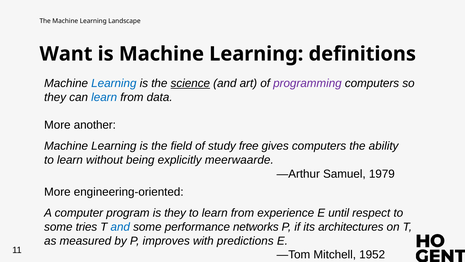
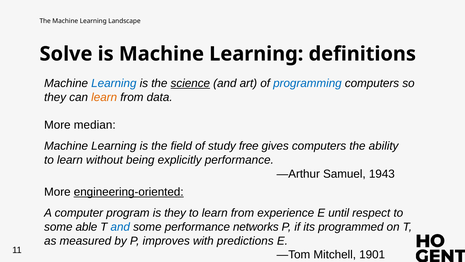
Want: Want -> Solve (66, 54)
programming colour: purple -> blue (307, 83)
learn colour: blue -> orange (104, 97)
another: another -> median (95, 125)
explicitly meerwaarde: meerwaarde -> performance (239, 160)
1979: 1979 -> 1943 (382, 174)
engineering-oriented underline: none -> present (129, 192)
tries: tries -> able (86, 226)
architectures: architectures -> programmed (351, 226)
1952: 1952 -> 1901 (372, 254)
